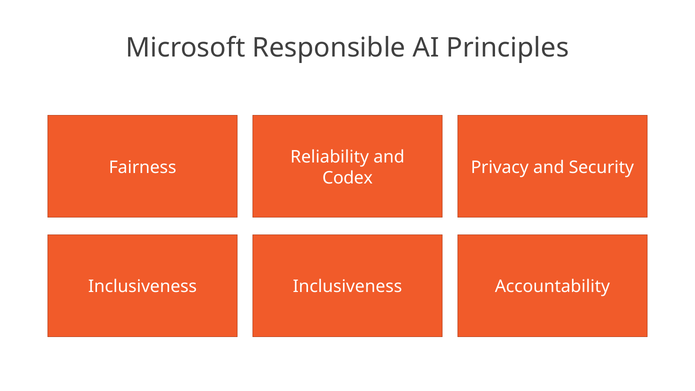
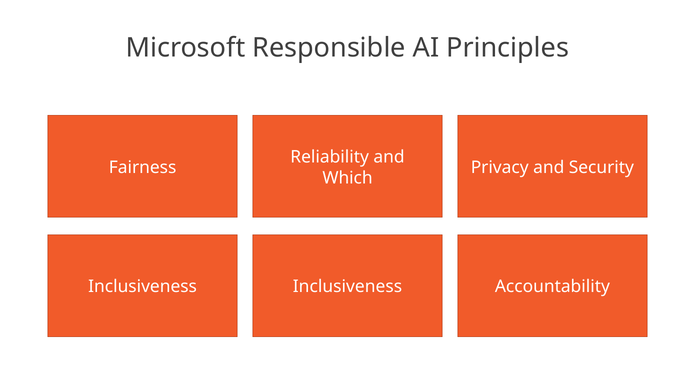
Codex: Codex -> Which (348, 178)
